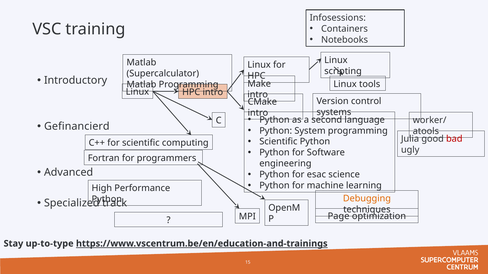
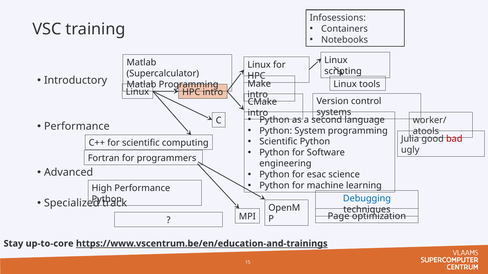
Gefinancierd: Gefinancierd -> Performance (77, 127)
Debugging colour: orange -> blue (367, 199)
up-to-type: up-to-type -> up-to-core (50, 244)
